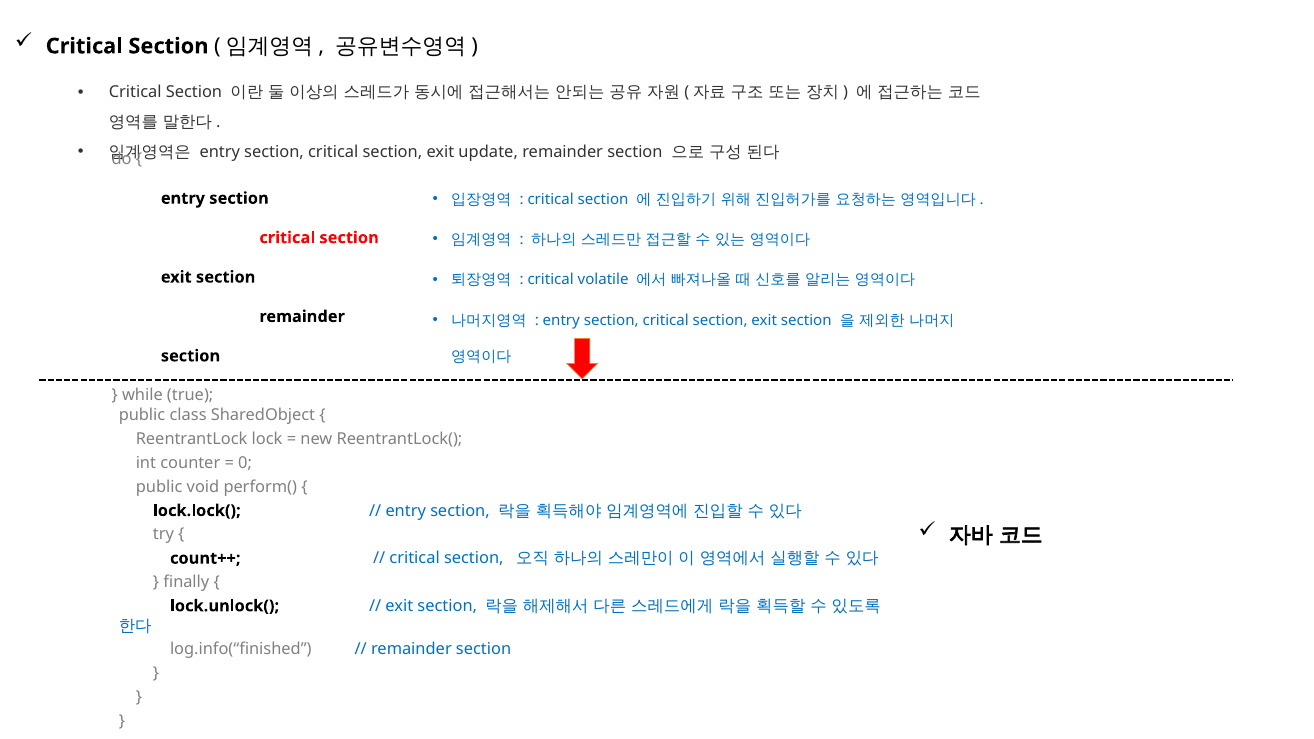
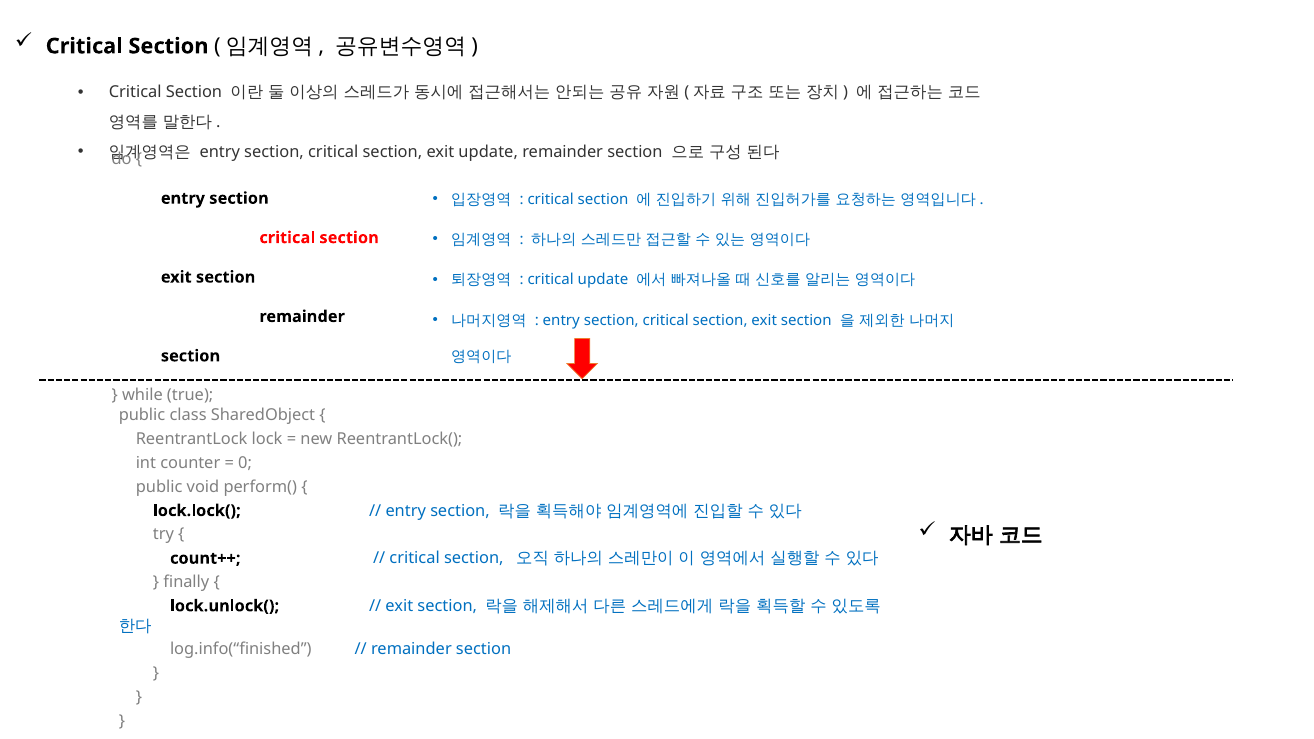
critical volatile: volatile -> update (603, 280)
